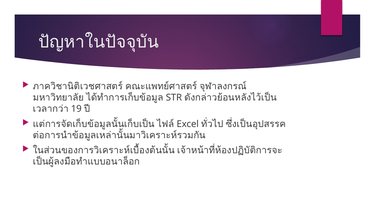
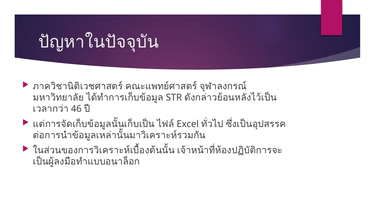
19: 19 -> 46 (76, 109)
